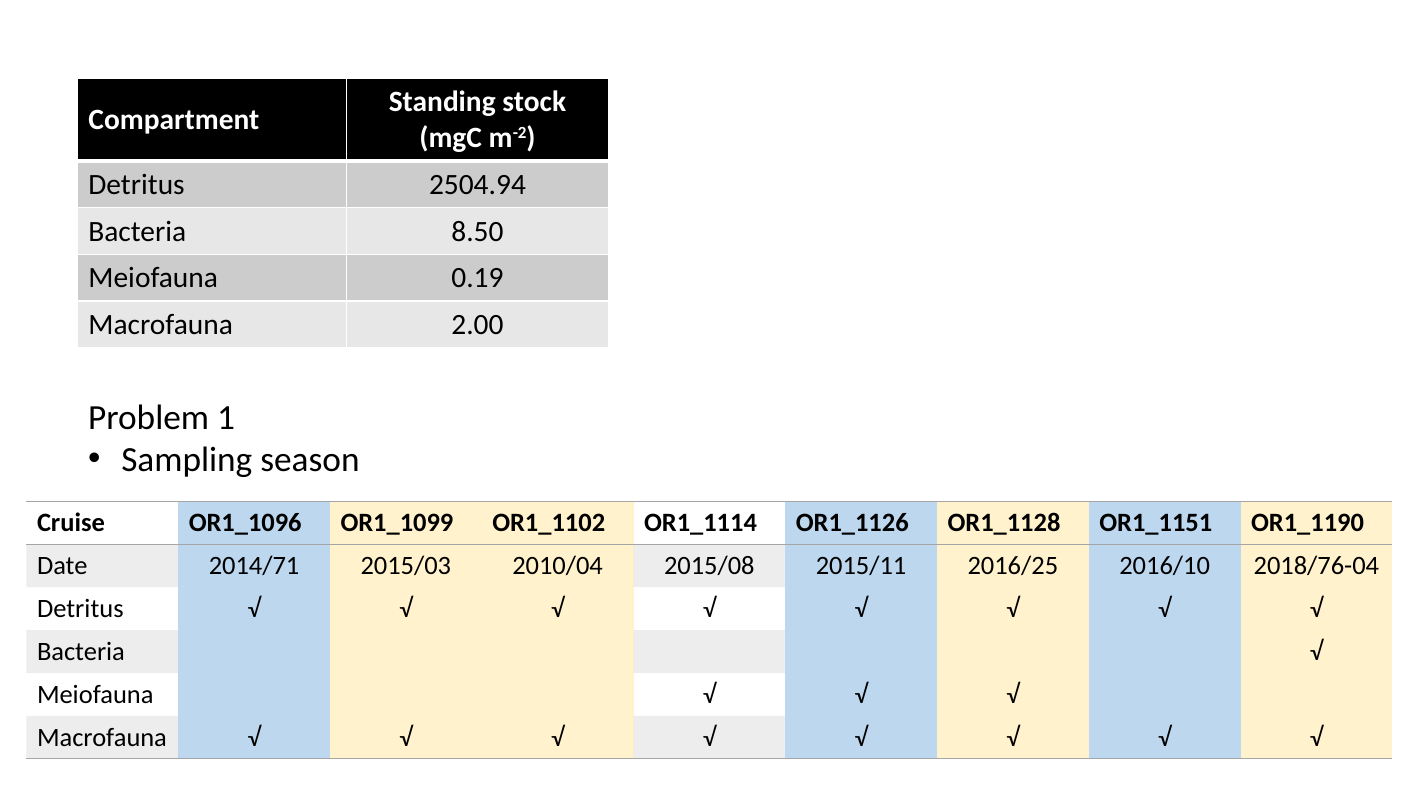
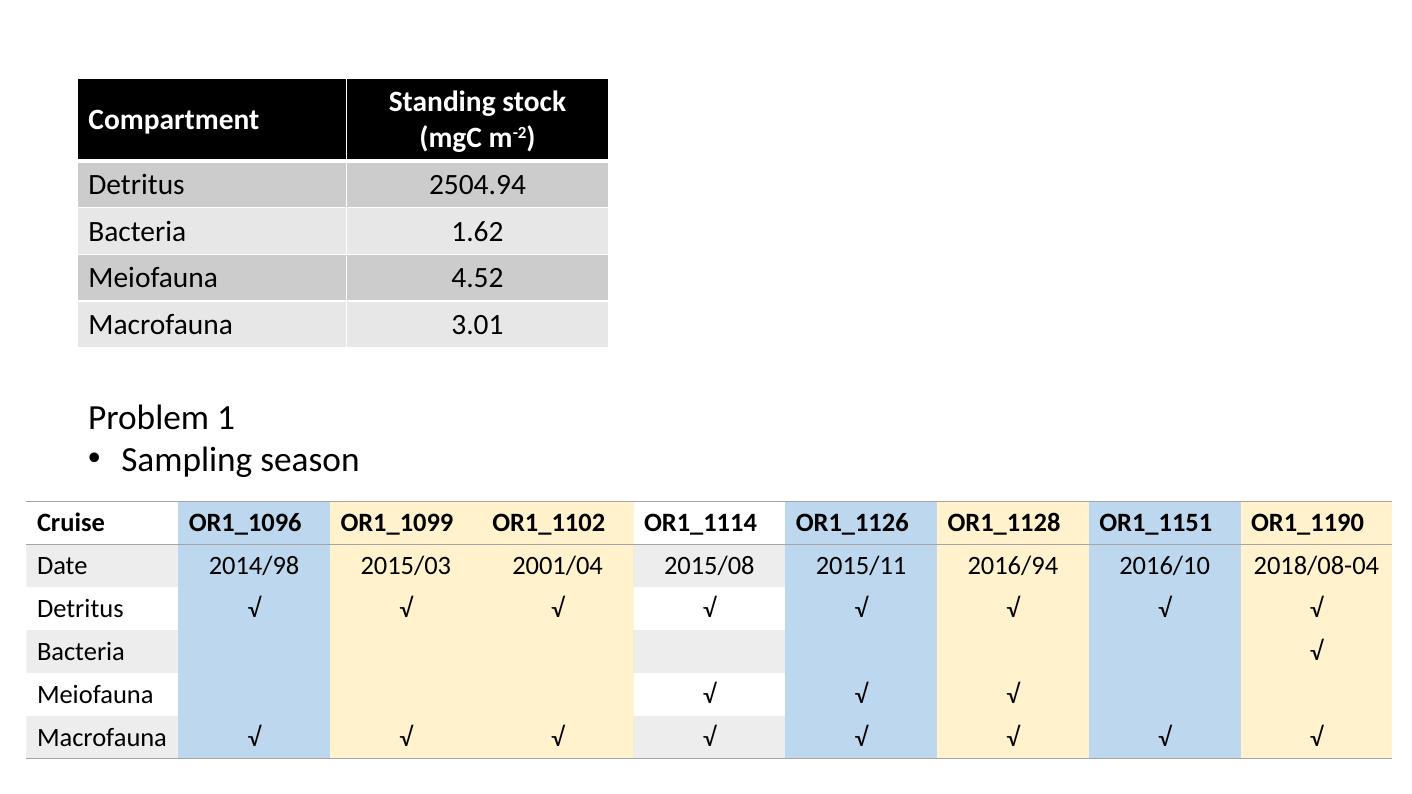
8.50: 8.50 -> 1.62 (477, 231)
0.19: 0.19 -> 4.52 (477, 278)
2.00: 2.00 -> 3.01 (477, 325)
2014/71: 2014/71 -> 2014/98 (254, 566)
2010/04: 2010/04 -> 2001/04 (558, 566)
2016/25: 2016/25 -> 2016/94 (1013, 566)
2018/76-04: 2018/76-04 -> 2018/08-04 (1316, 566)
